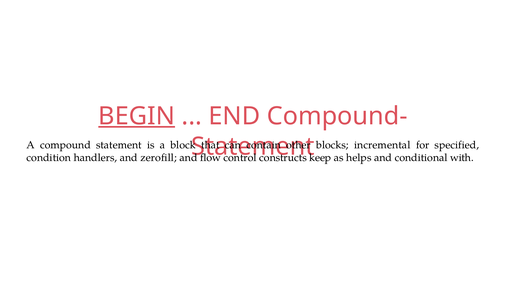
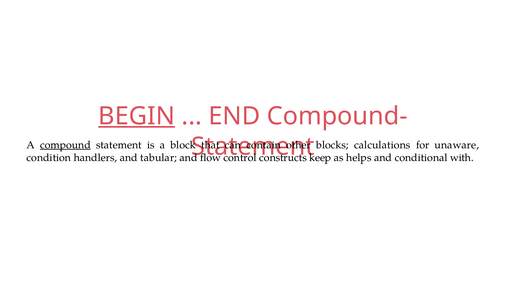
compound underline: none -> present (65, 145)
incremental: incremental -> calculations (382, 145)
specified: specified -> unaware (457, 145)
zerofill: zerofill -> tabular (159, 158)
